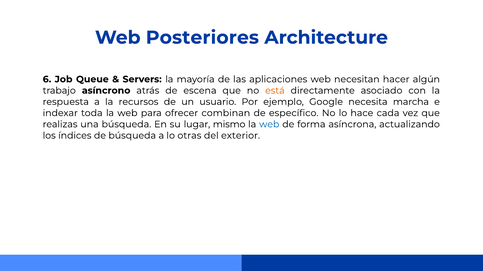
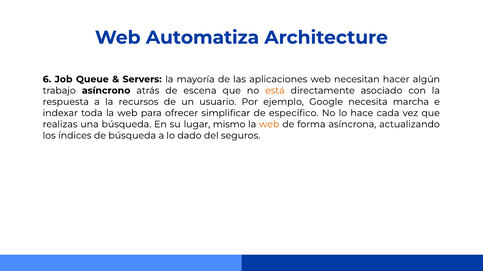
Posteriores: Posteriores -> Automatiza (202, 38)
combinan: combinan -> simplificar (226, 113)
web colour: blue -> orange (269, 125)
otras: otras -> dado (189, 136)
exterior: exterior -> seguros (241, 136)
